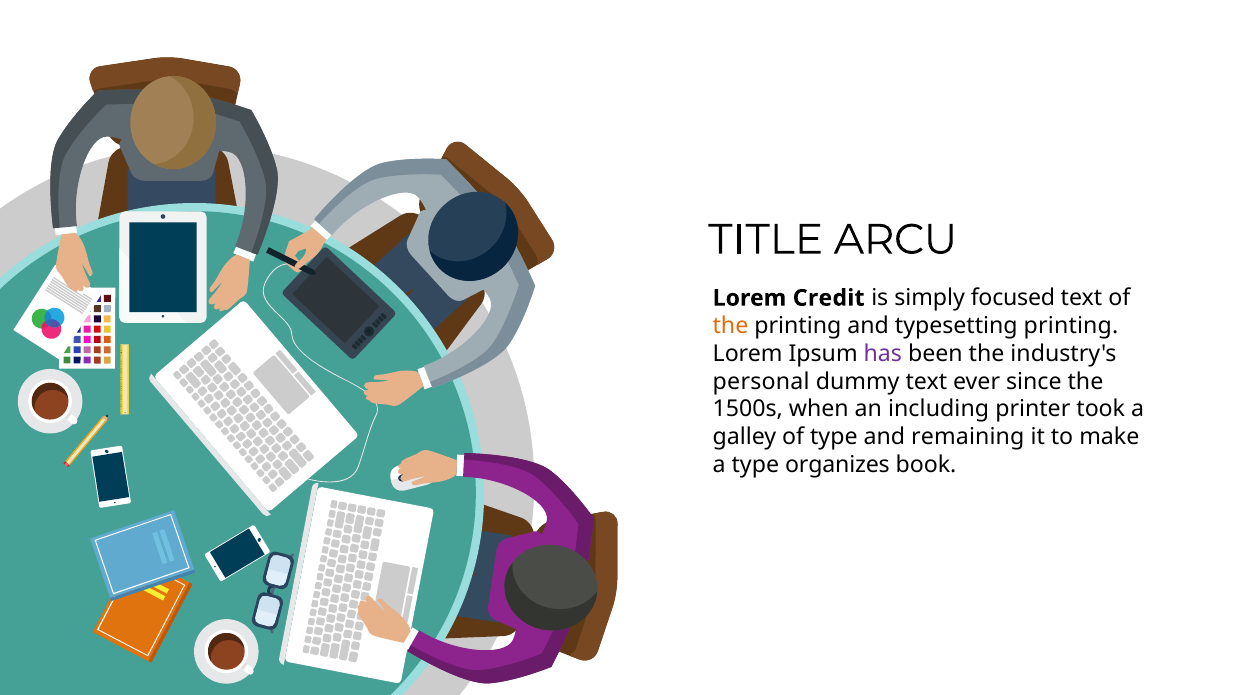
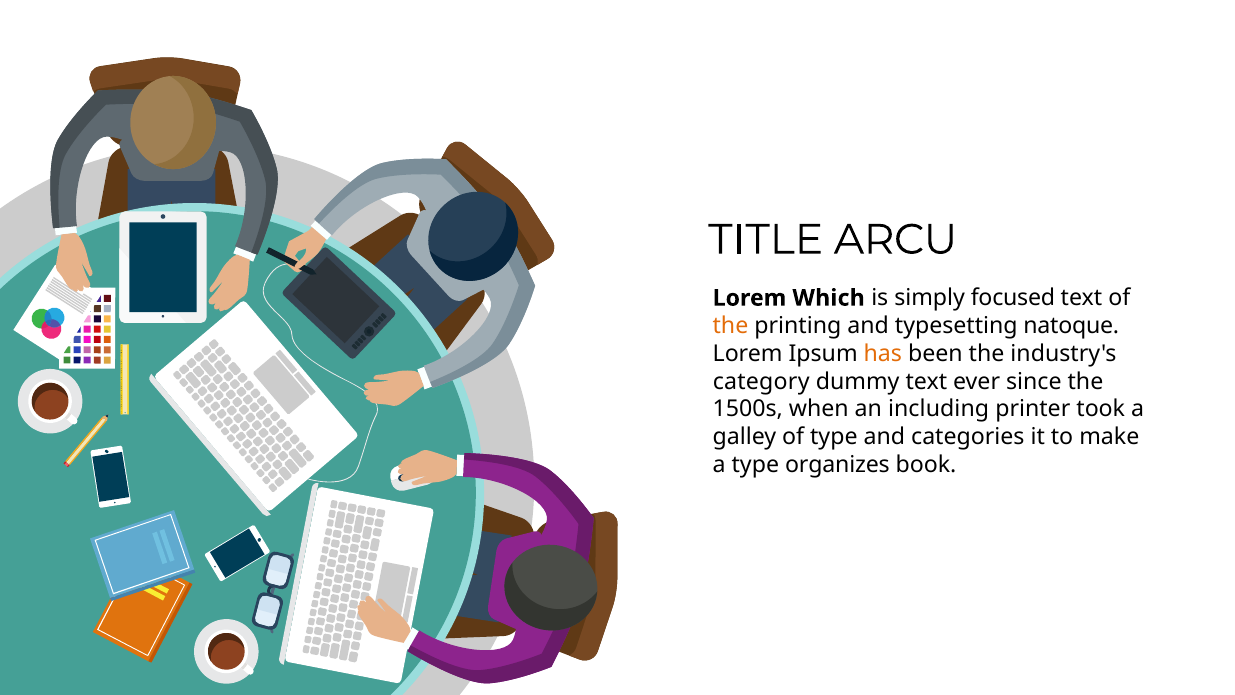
Credit: Credit -> Which (829, 298)
typesetting printing: printing -> natoque (1071, 326)
has colour: purple -> orange (883, 353)
personal: personal -> category (761, 381)
remaining: remaining -> categories (968, 437)
